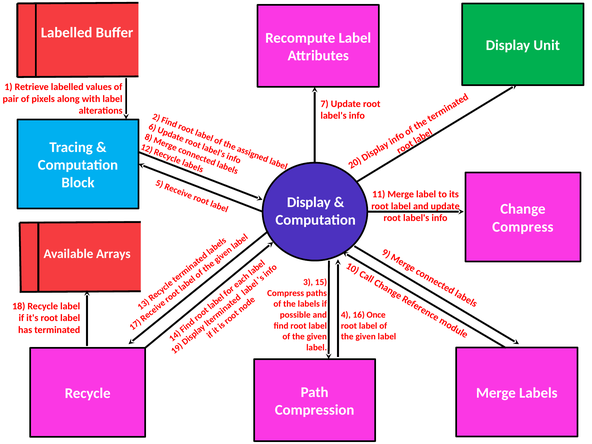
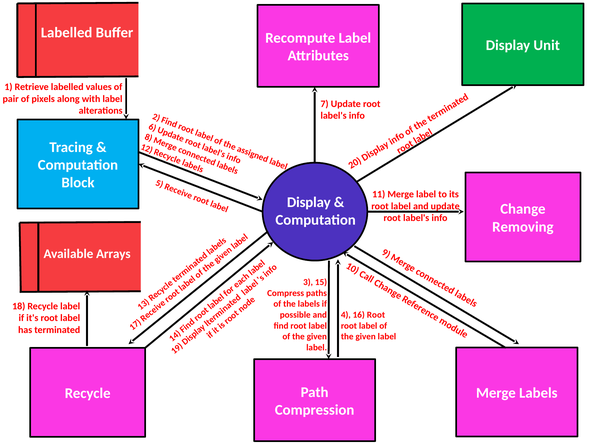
Compress: Compress -> Removing (523, 227)
16 Once: Once -> Root (376, 315)
